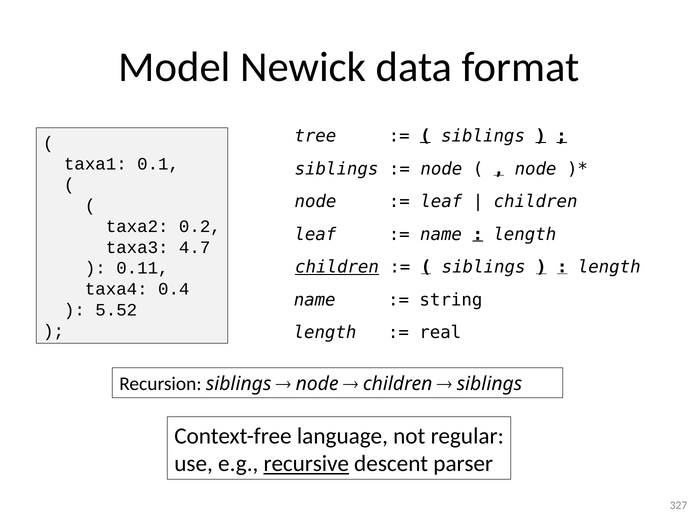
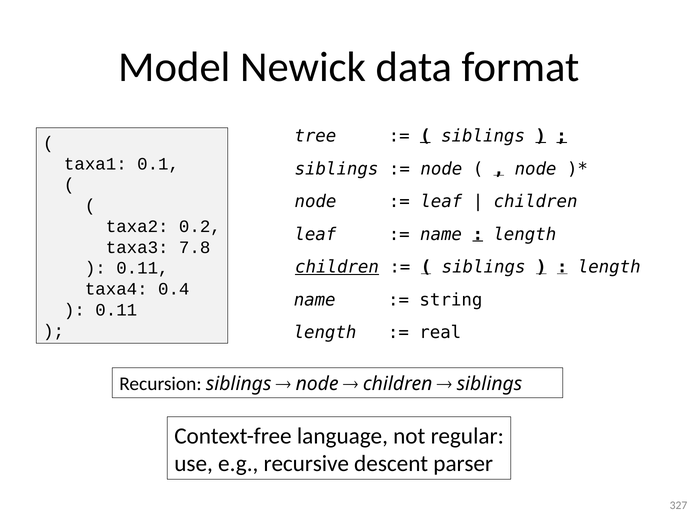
4.7: 4.7 -> 7.8 (195, 248)
5.52: 5.52 -> 0.11 (116, 310)
recursive underline: present -> none (306, 464)
